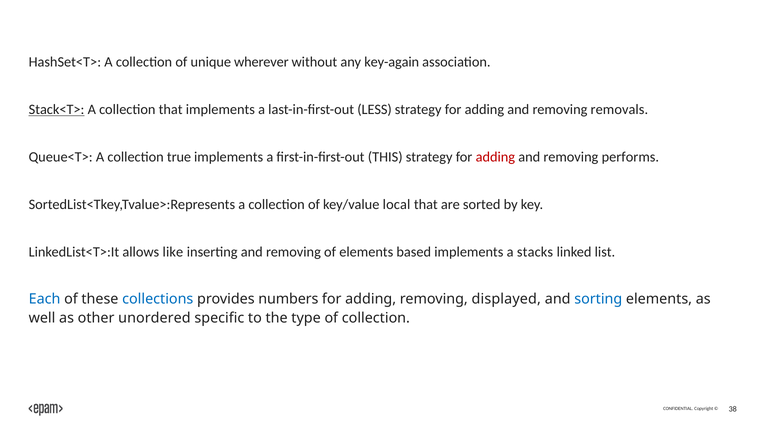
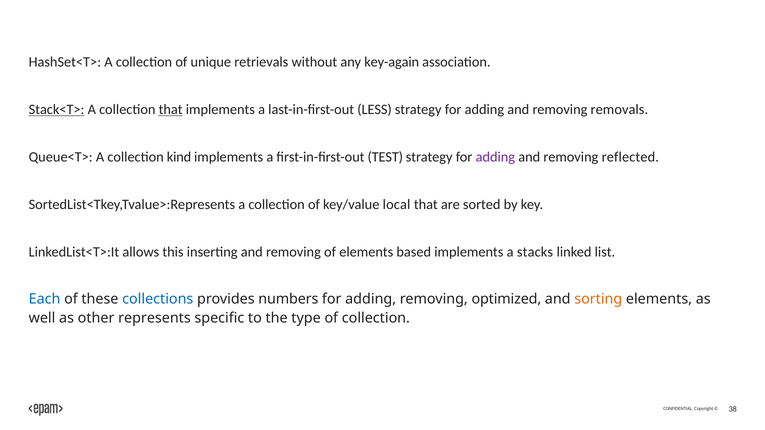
wherever: wherever -> retrievals (261, 62)
that underline: none -> present (171, 110)
true: true -> kind (179, 157)
THIS: THIS -> TEST (385, 157)
adding colour: red -> purple (495, 157)
performs: performs -> reflected (630, 157)
like: like -> this (173, 252)
displayed: displayed -> optimized (506, 299)
sorting colour: blue -> orange (598, 299)
unordered: unordered -> represents (154, 318)
